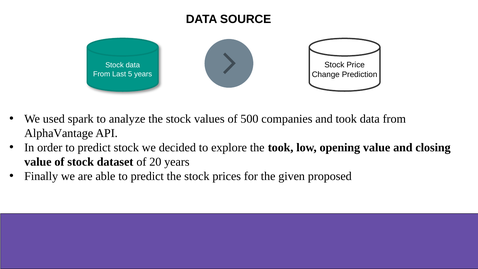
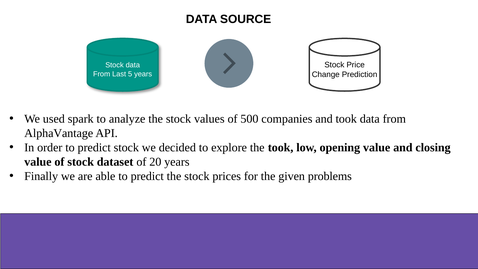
proposed: proposed -> problems (330, 176)
